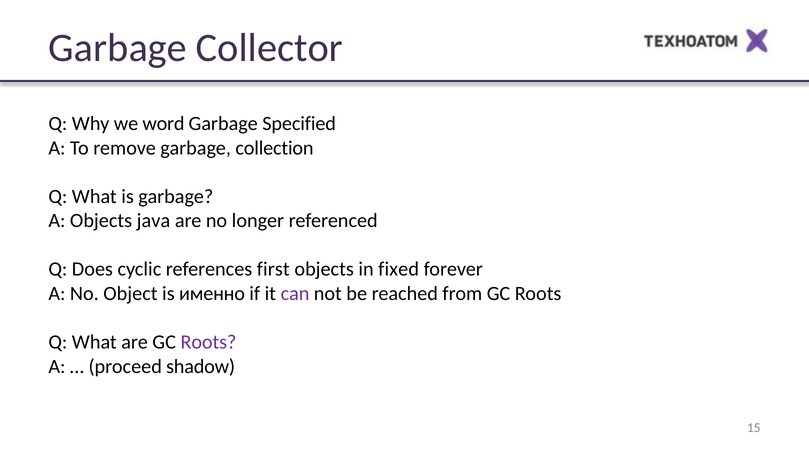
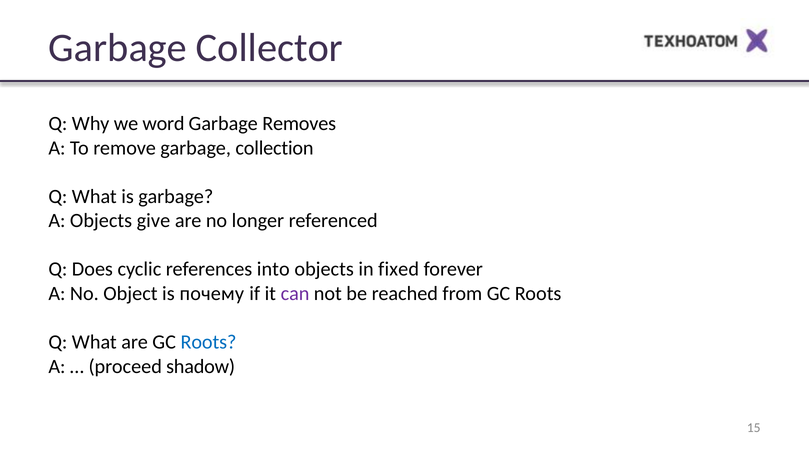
Specified: Specified -> Removes (299, 124)
java: java -> give (153, 221)
first: first -> into (273, 269)
именно: именно -> почему (212, 294)
Roots colour: purple -> blue (208, 342)
